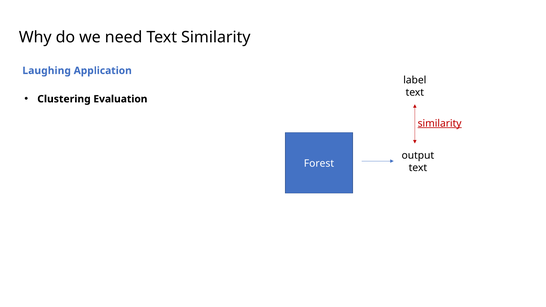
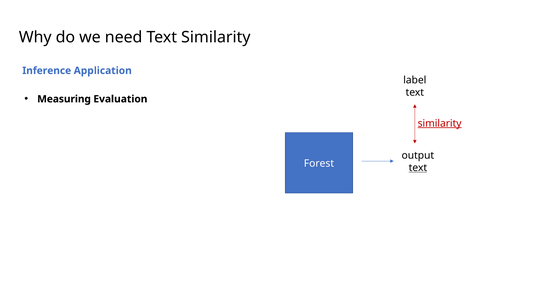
Laughing: Laughing -> Inference (47, 71)
Clustering: Clustering -> Measuring (64, 99)
text underline: none -> present (418, 168)
